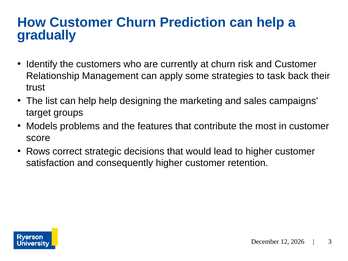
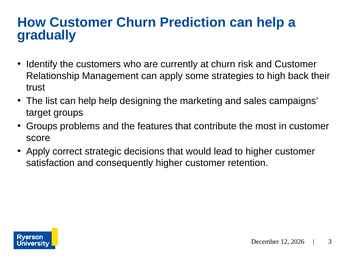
task: task -> high (276, 76)
Models: Models -> Groups (42, 126)
Rows: Rows -> Apply (38, 151)
